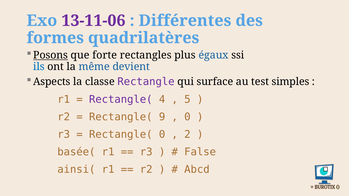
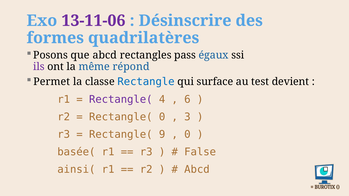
Différentes: Différentes -> Désinscrire (185, 21)
Posons underline: present -> none (51, 55)
que forte: forte -> abcd (105, 55)
plus: plus -> pass (185, 55)
ils colour: blue -> purple (39, 67)
devient: devient -> répond (131, 67)
Aspects: Aspects -> Permet (52, 82)
Rectangle colour: purple -> blue (146, 82)
simples: simples -> devient (290, 82)
5: 5 -> 6 (187, 99)
Rectangle( 9: 9 -> 0 (162, 117)
0: 0 -> 3 (187, 117)
Rectangle( 0: 0 -> 9 (162, 135)
2: 2 -> 0 (187, 135)
